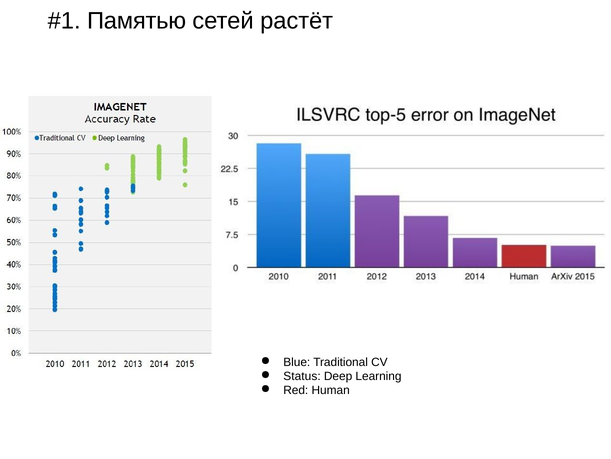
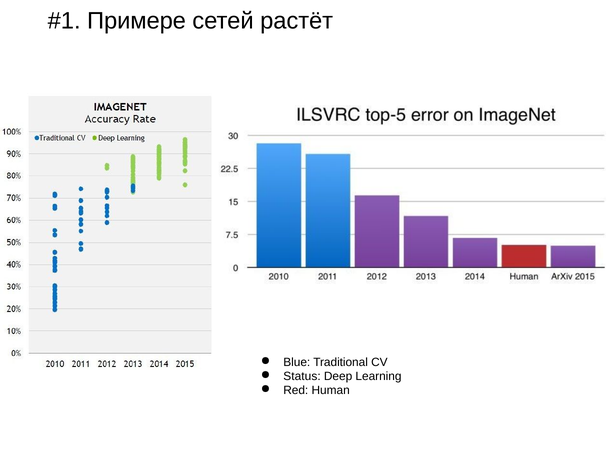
Памятью: Памятью -> Примере (137, 21)
